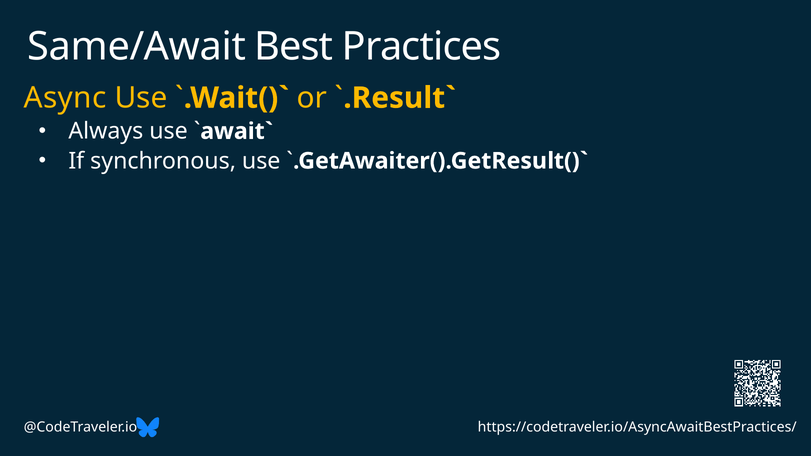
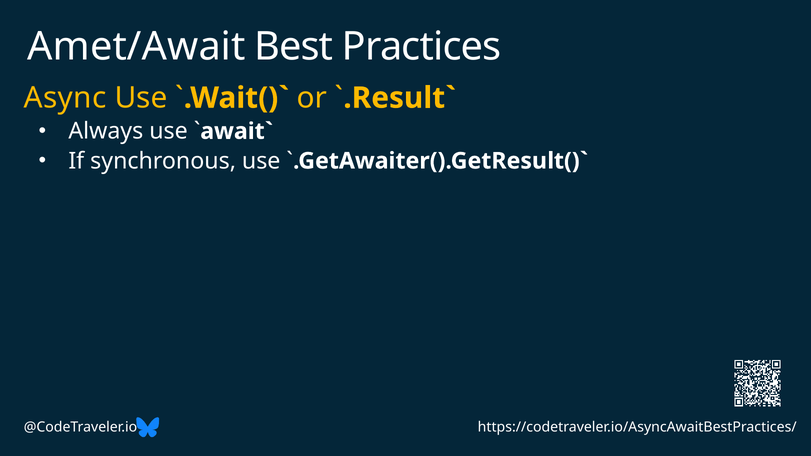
Same/Await: Same/Await -> Amet/Await (136, 46)
